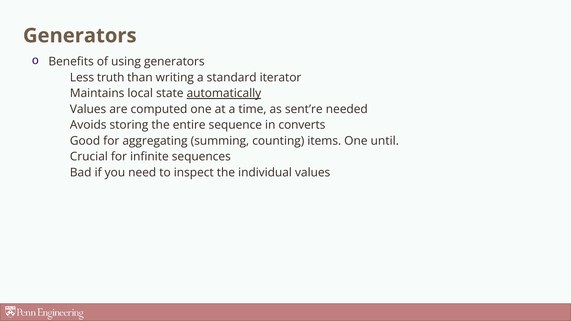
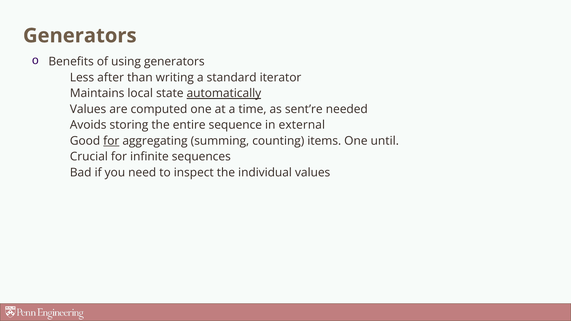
truth: truth -> after (111, 78)
converts: converts -> external (302, 125)
for underline: none -> present (111, 141)
